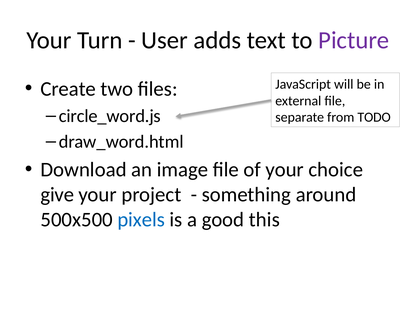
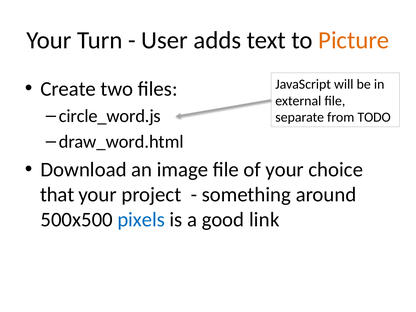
Picture colour: purple -> orange (354, 40)
give: give -> that (57, 195)
this: this -> link (264, 220)
